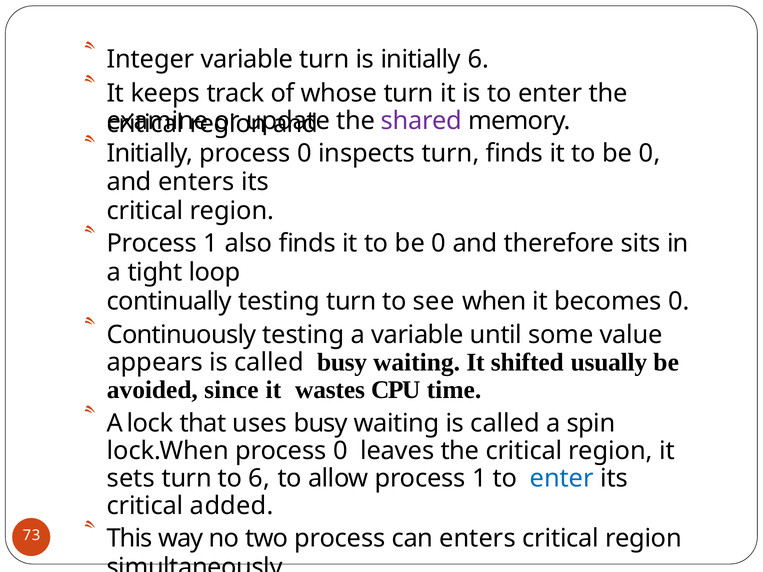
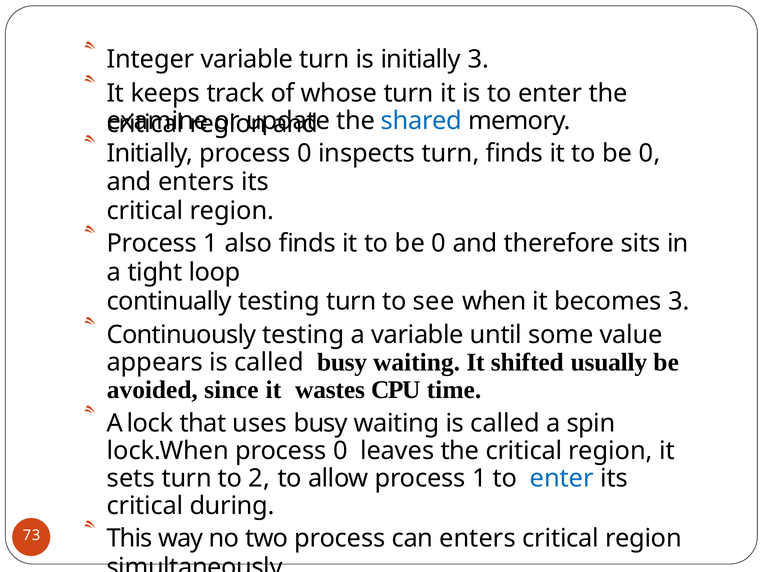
initially 6: 6 -> 3 (478, 60)
shared colour: purple -> blue (421, 121)
becomes 0: 0 -> 3 (679, 301)
to 6: 6 -> 2 (259, 479)
added: added -> during (232, 506)
